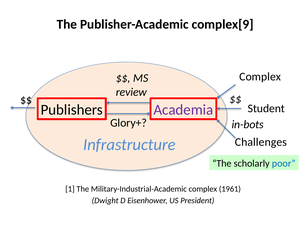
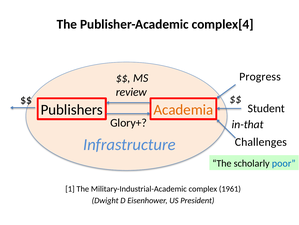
complex[9: complex[9 -> complex[4 (223, 24)
Complex: Complex -> Progress (260, 76)
Academia colour: purple -> orange (183, 109)
in-bots: in-bots -> in-that (248, 124)
